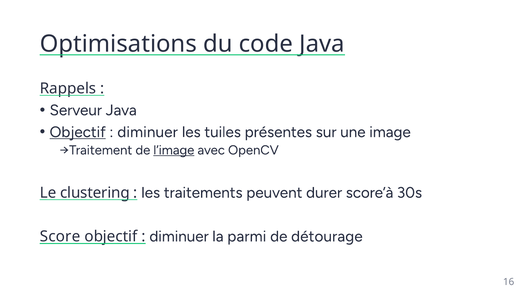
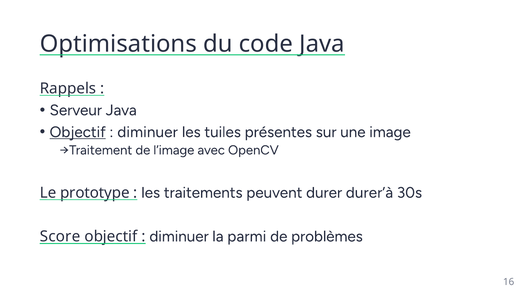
l’image underline: present -> none (174, 150)
clustering: clustering -> prototype (95, 192)
score’à: score’à -> durer’à (369, 192)
détourage: détourage -> problèmes (327, 236)
